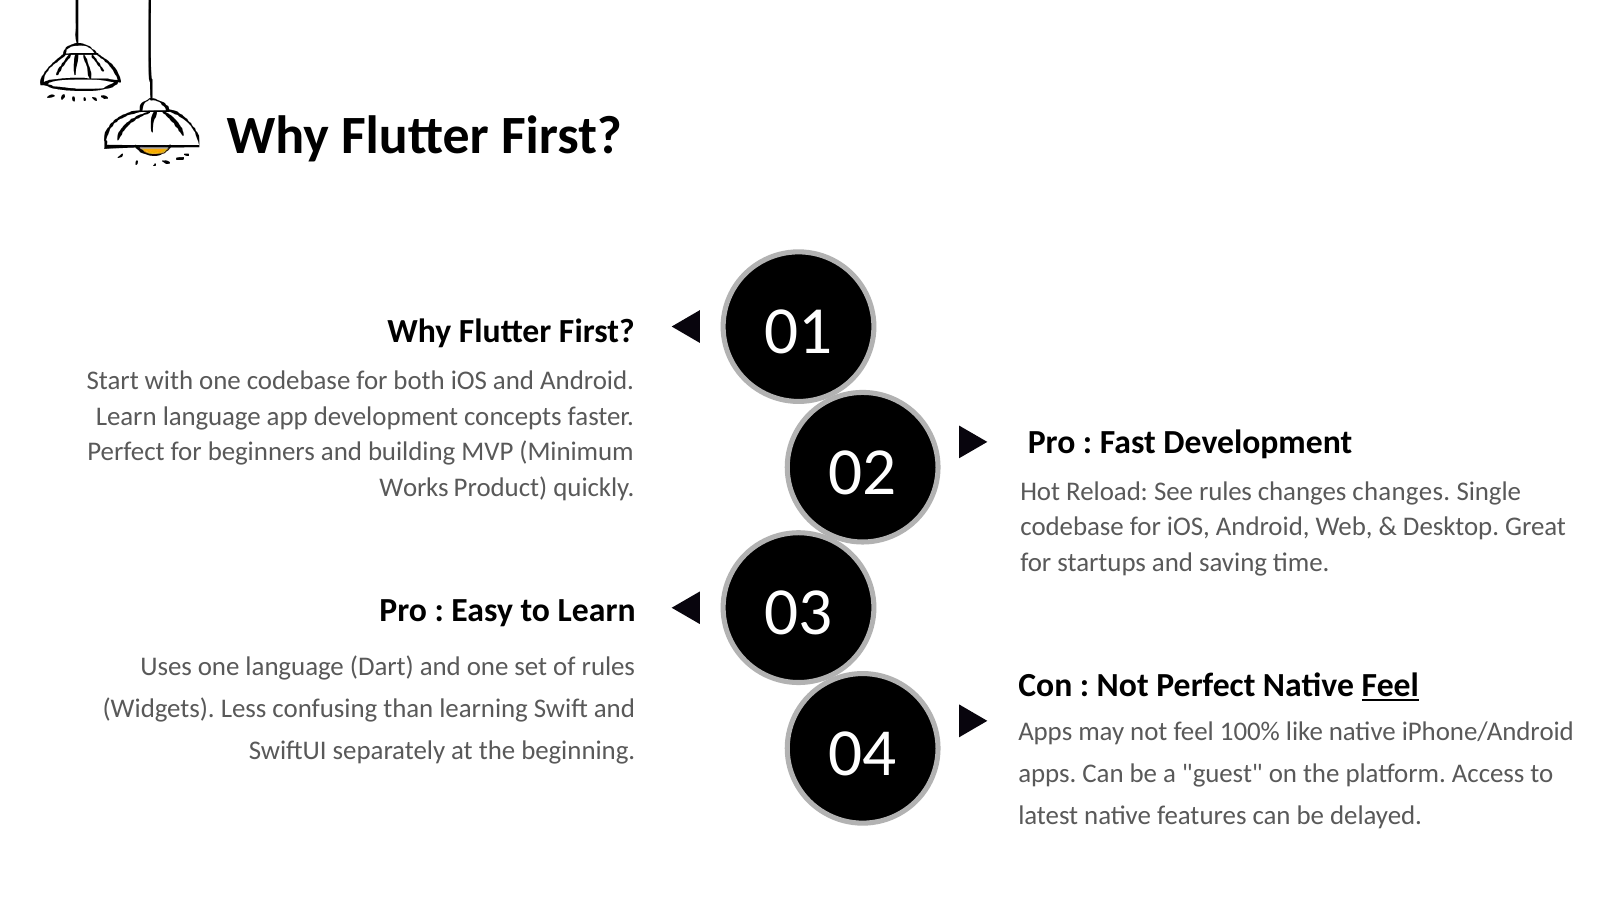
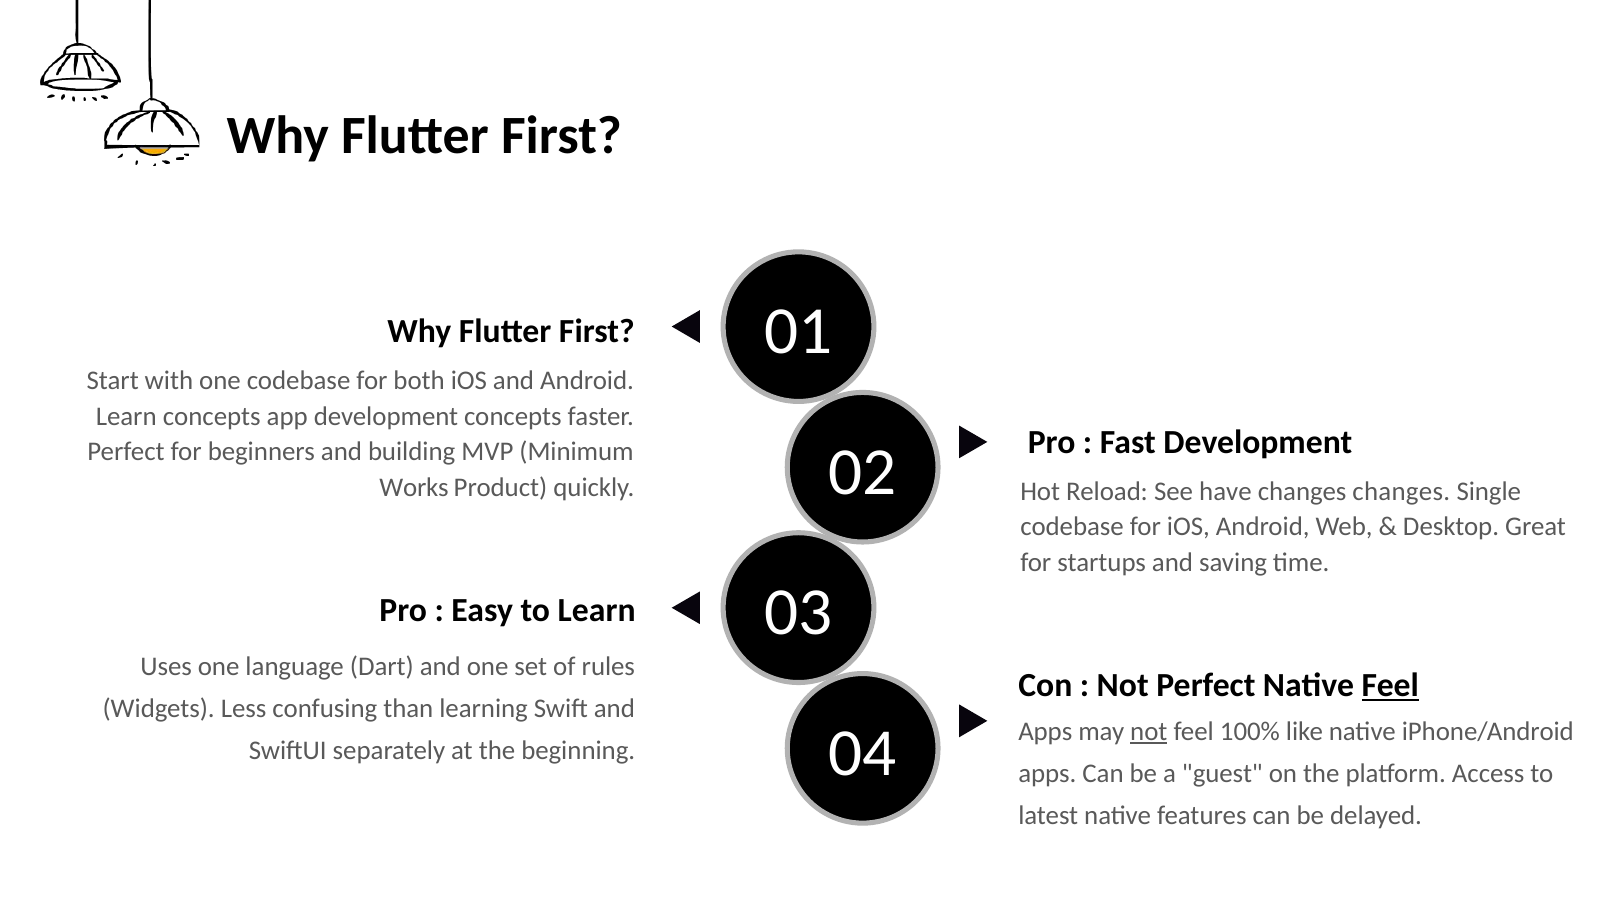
Learn language: language -> concepts (212, 416)
See rules: rules -> have (1225, 491)
not underline: none -> present (1149, 731)
